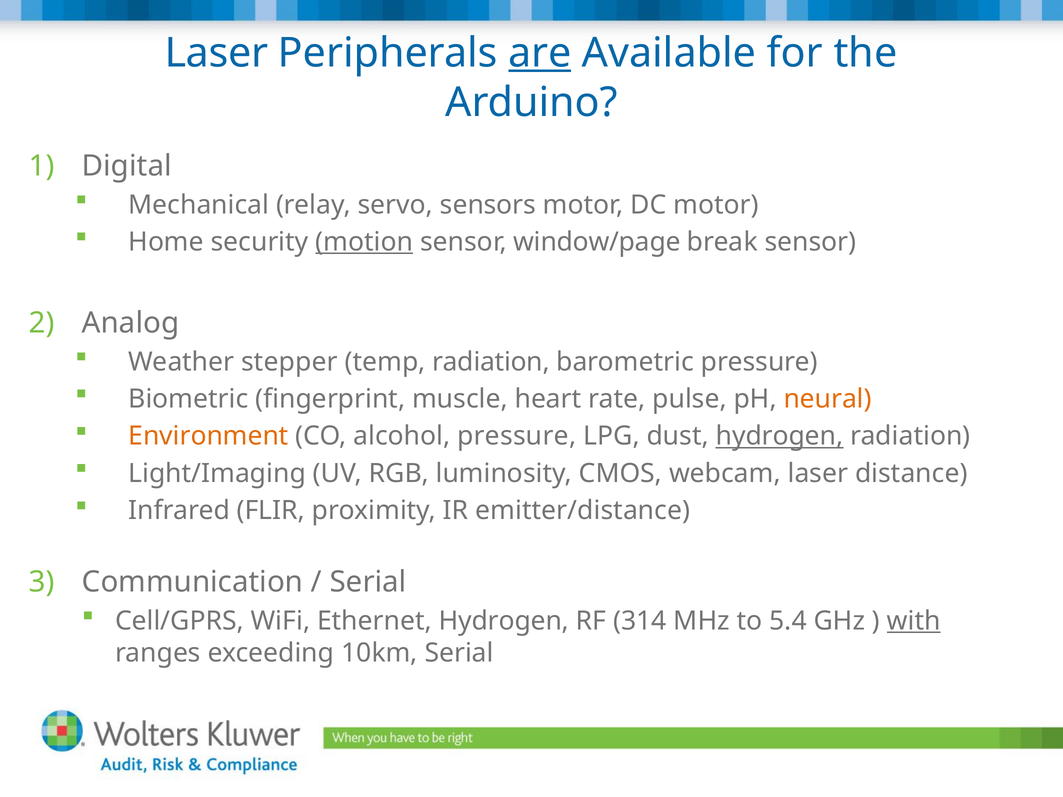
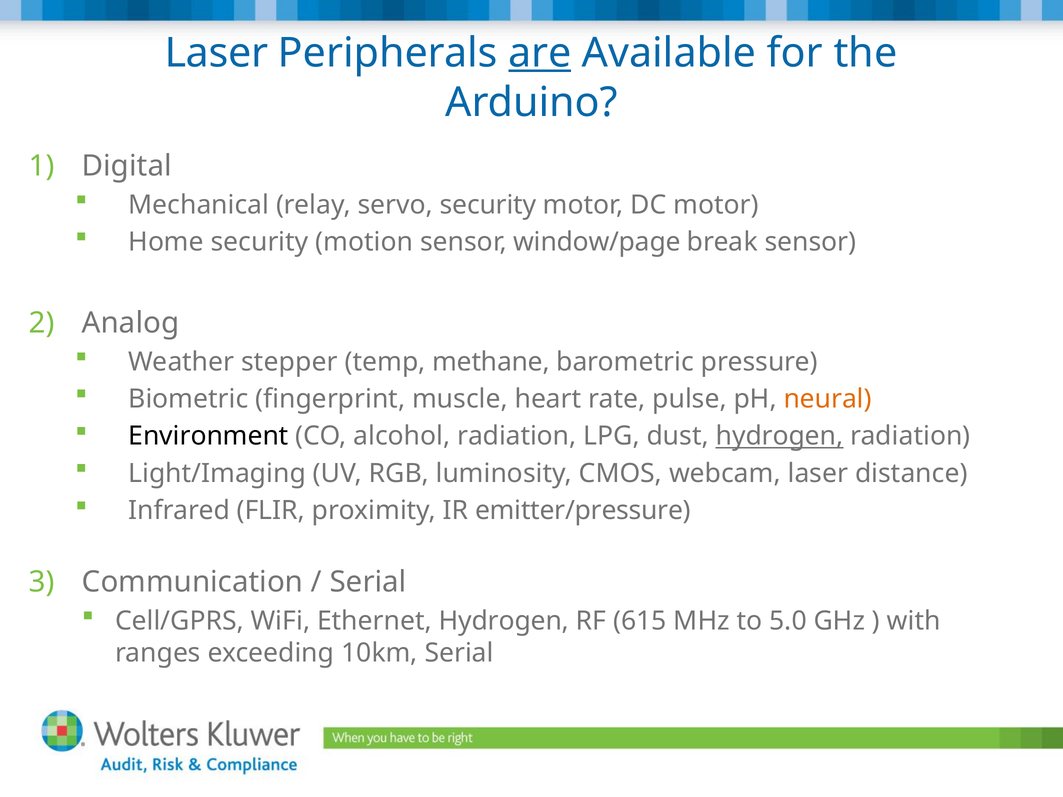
servo sensors: sensors -> security (488, 205)
motion underline: present -> none (364, 242)
temp radiation: radiation -> methane (491, 362)
Environment colour: orange -> black (208, 436)
alcohol pressure: pressure -> radiation (517, 436)
emitter/distance: emitter/distance -> emitter/pressure (583, 511)
314: 314 -> 615 (640, 621)
5.4: 5.4 -> 5.0 (788, 621)
with underline: present -> none (914, 621)
